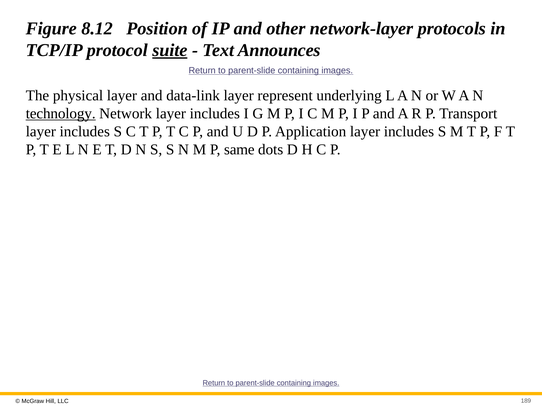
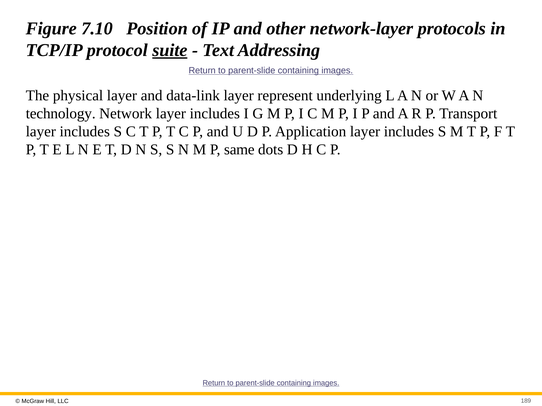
8.12: 8.12 -> 7.10 (97, 29)
Announces: Announces -> Addressing (279, 50)
technology underline: present -> none (61, 114)
